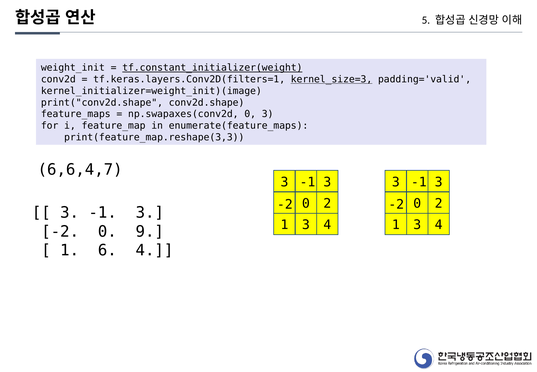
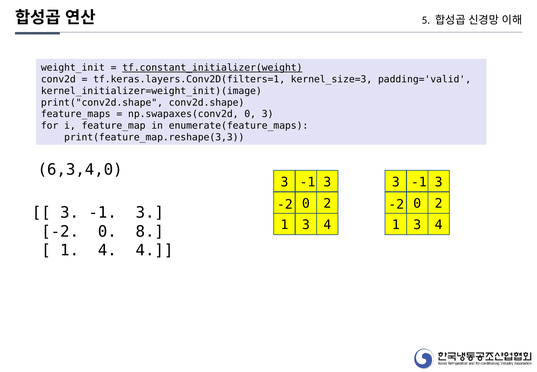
kernel_size=3 underline: present -> none (332, 79)
6,6,4,7: 6,6,4,7 -> 6,3,4,0 (80, 170)
9: 9 -> 8 (150, 231)
1 6: 6 -> 4 (107, 250)
